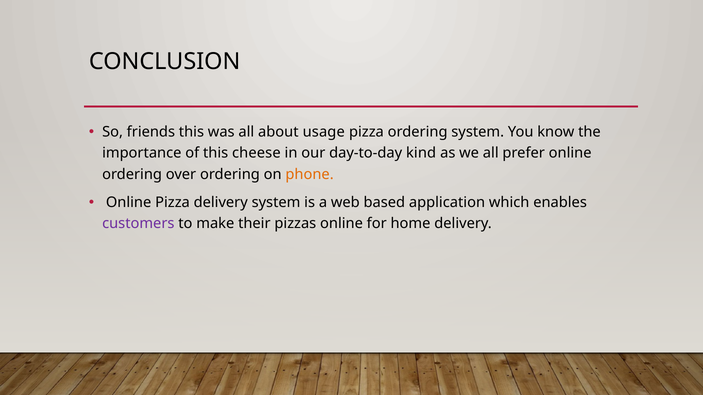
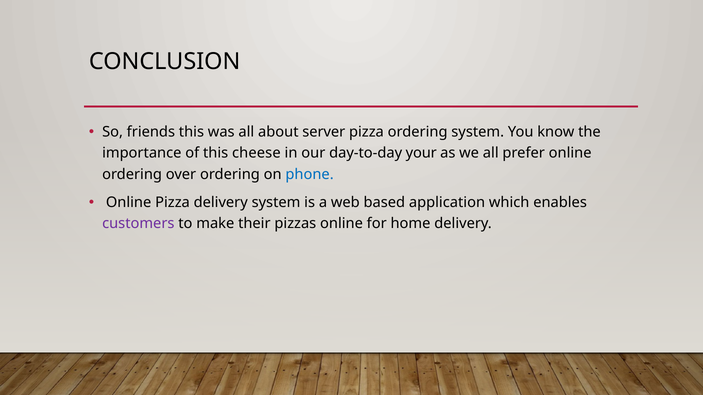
usage: usage -> server (324, 132)
kind: kind -> your (421, 153)
phone colour: orange -> blue (310, 174)
